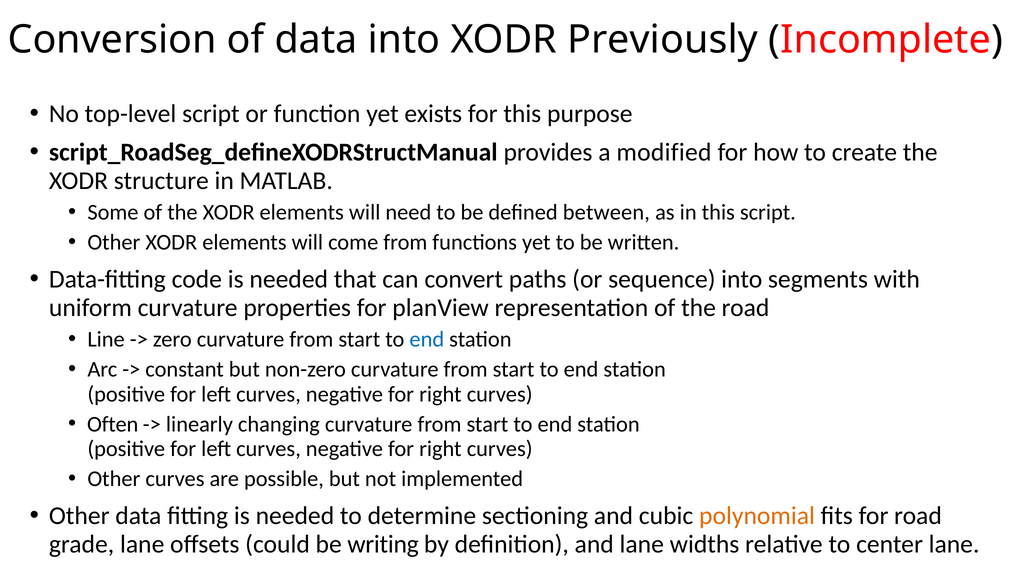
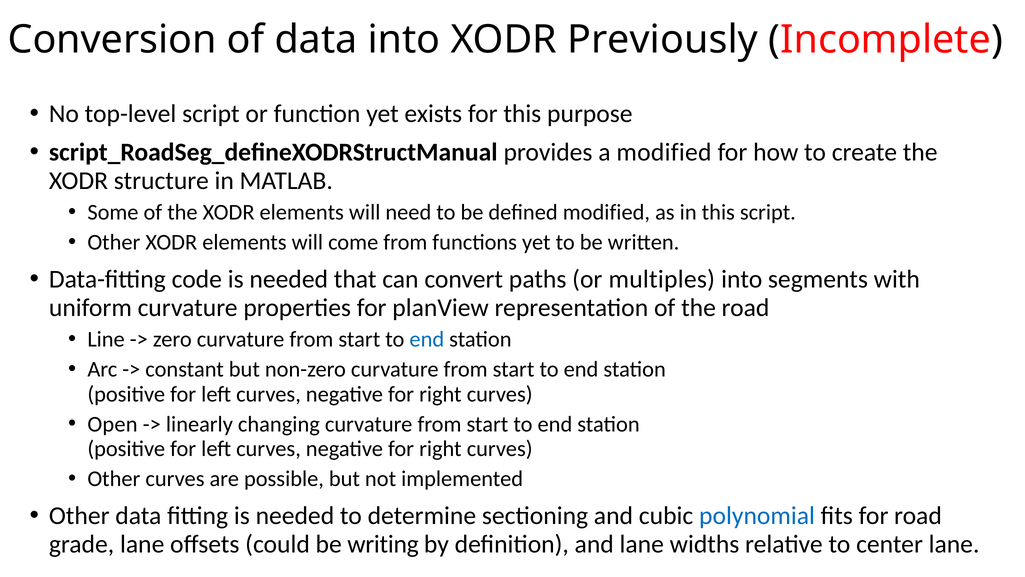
defined between: between -> modified (606, 212)
sequence: sequence -> multiples (662, 279)
Often: Often -> Open (112, 424)
polynomial colour: orange -> blue (757, 516)
